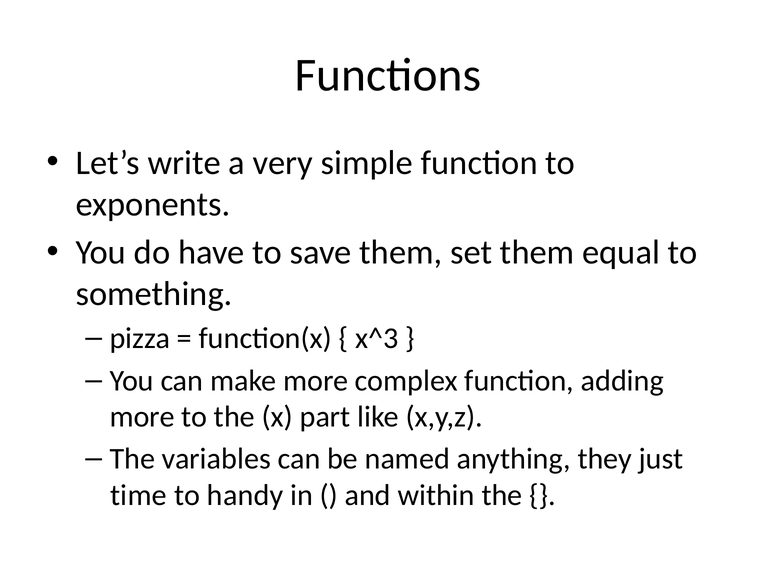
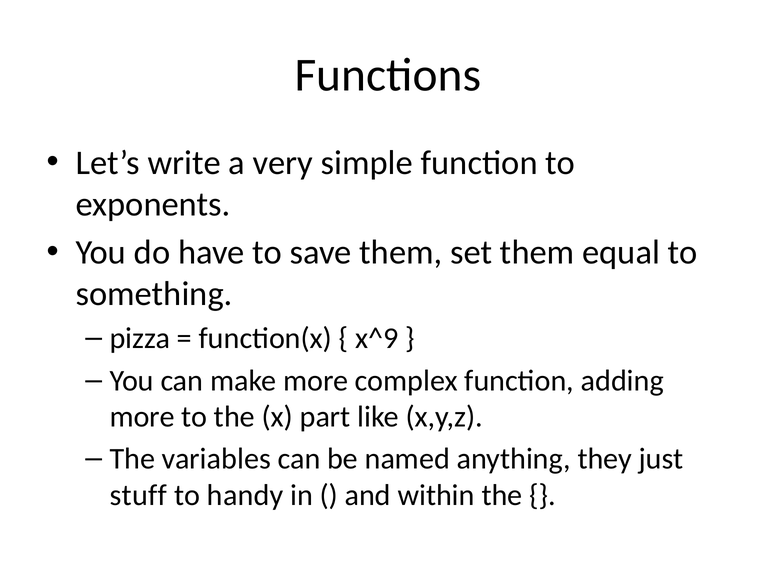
x^3: x^3 -> x^9 (377, 339)
time: time -> stuff (139, 495)
